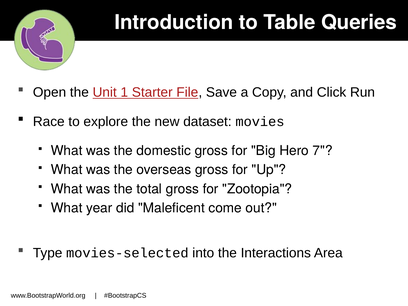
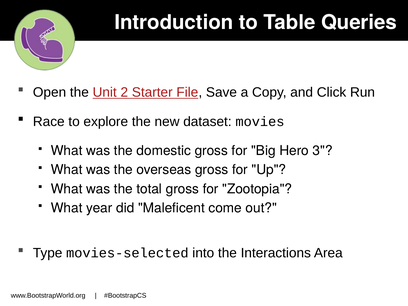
1: 1 -> 2 (124, 92)
7: 7 -> 3 (323, 151)
